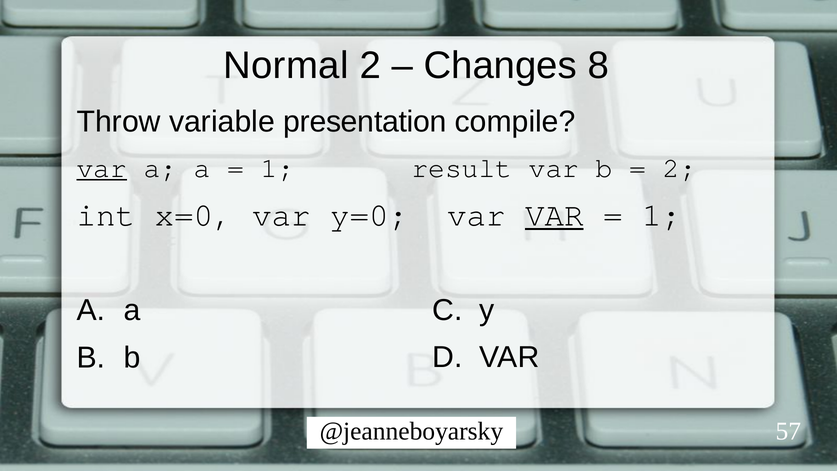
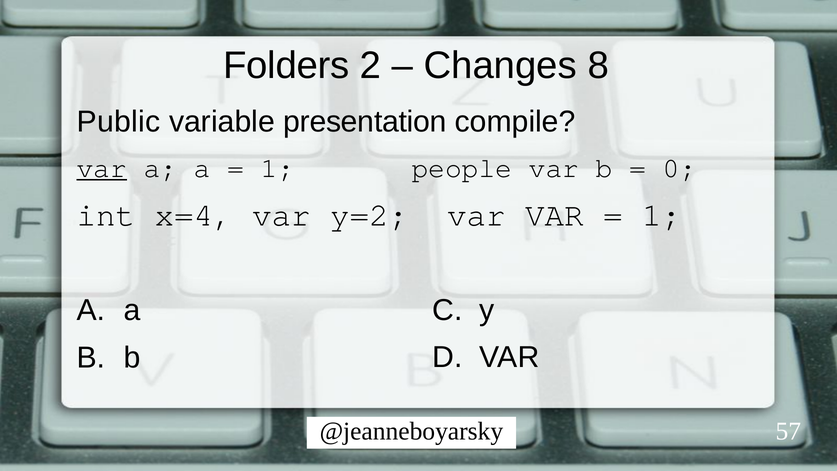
Normal: Normal -> Folders (286, 65)
Throw: Throw -> Public (119, 122)
result: result -> people (462, 168)
2: 2 -> 0 (680, 168)
x=0: x=0 -> x=4 (194, 215)
y=0: y=0 -> y=2 (369, 215)
VAR underline: present -> none (554, 215)
